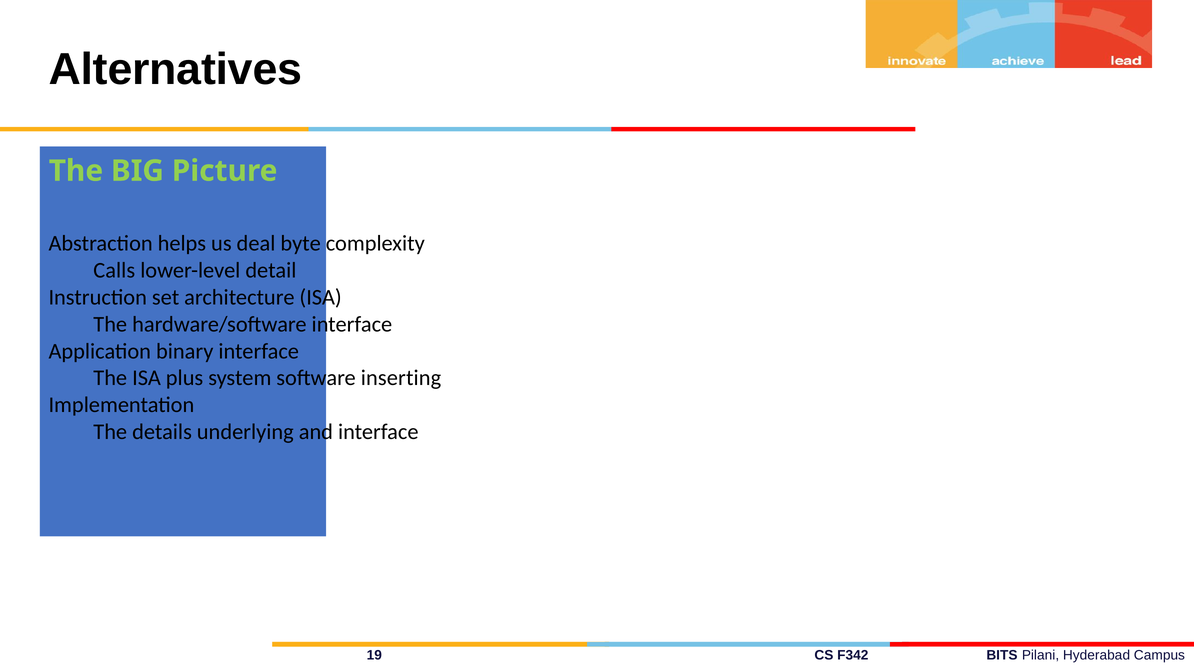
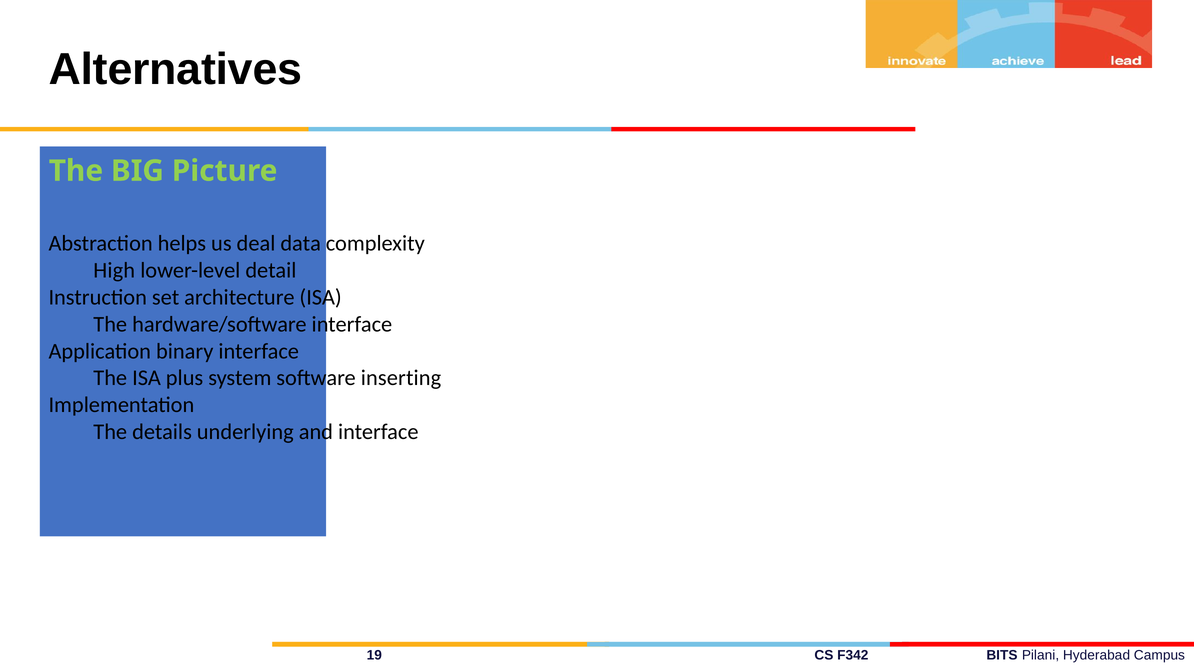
byte: byte -> data (301, 243)
Calls: Calls -> High (114, 270)
